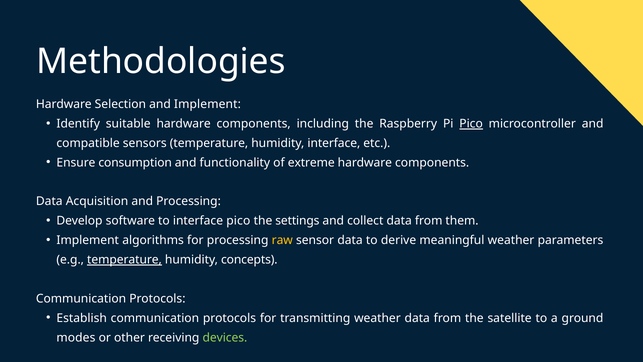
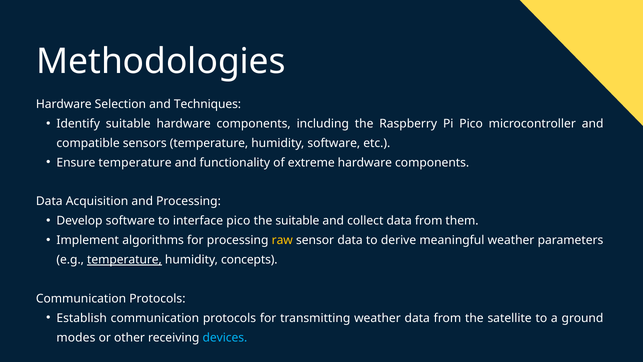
and Implement: Implement -> Techniques (208, 104)
Pico underline: present -> none (471, 124)
humidity interface: interface -> software (334, 143)
Ensure consumption: consumption -> temperature (135, 162)
the settings: settings -> suitable (297, 221)
devices colour: light green -> light blue (225, 337)
